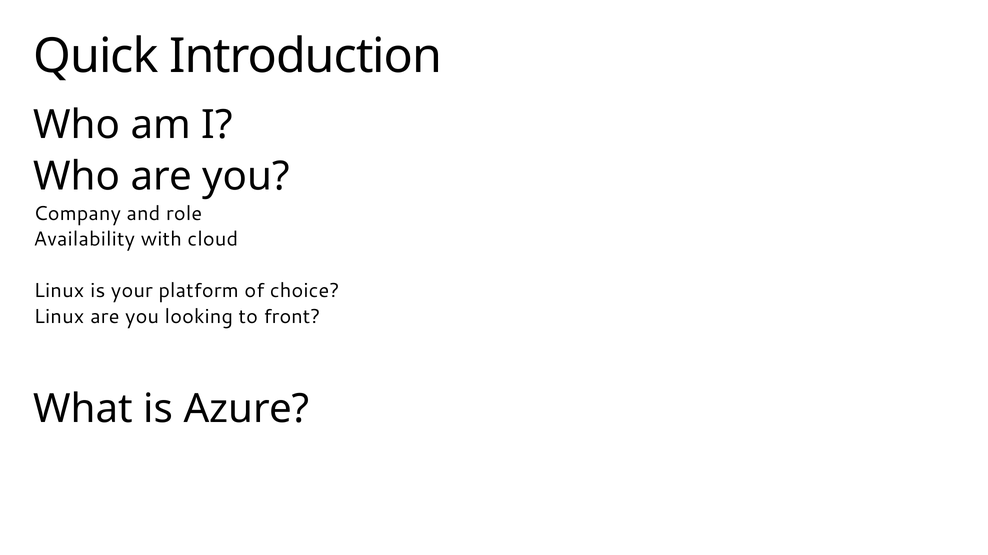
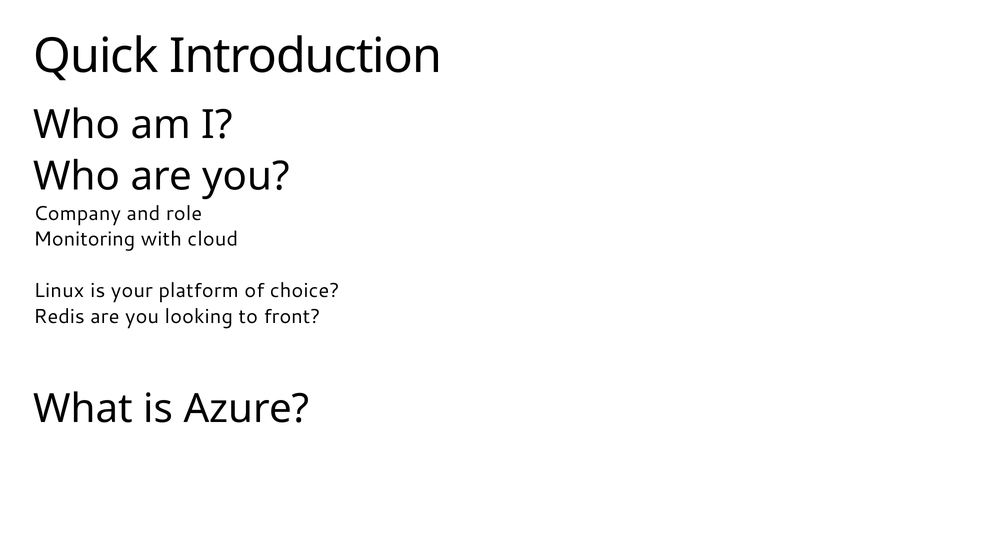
Availability: Availability -> Monitoring (84, 239)
Linux: Linux -> Redis (59, 317)
